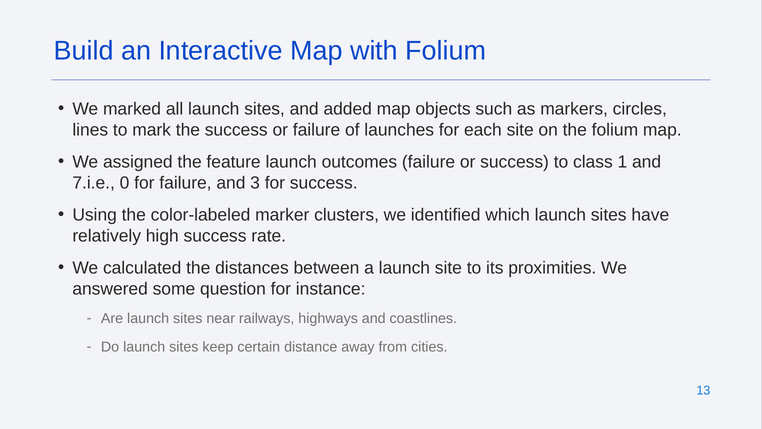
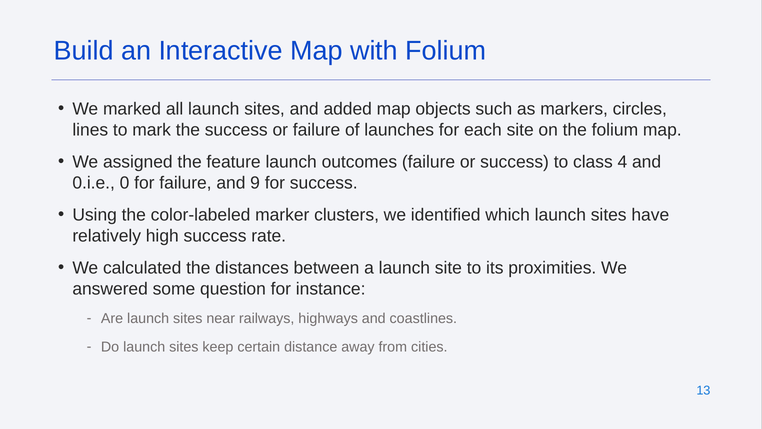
1: 1 -> 4 (622, 162)
7.i.e: 7.i.e -> 0.i.e (94, 183)
3: 3 -> 9 (255, 183)
